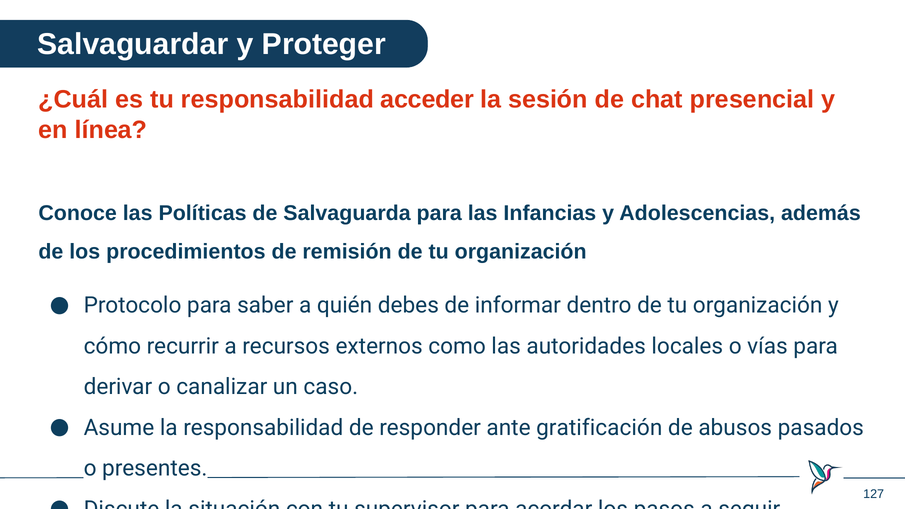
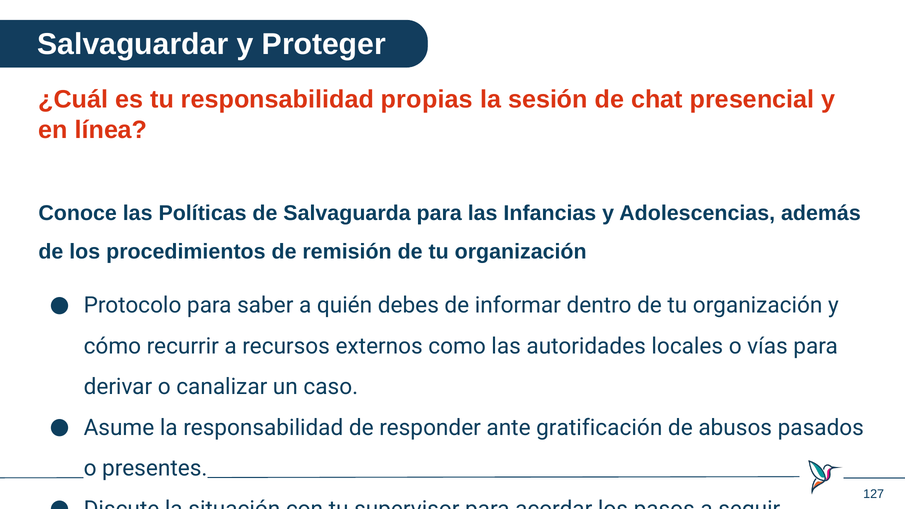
acceder: acceder -> propias (427, 100)
